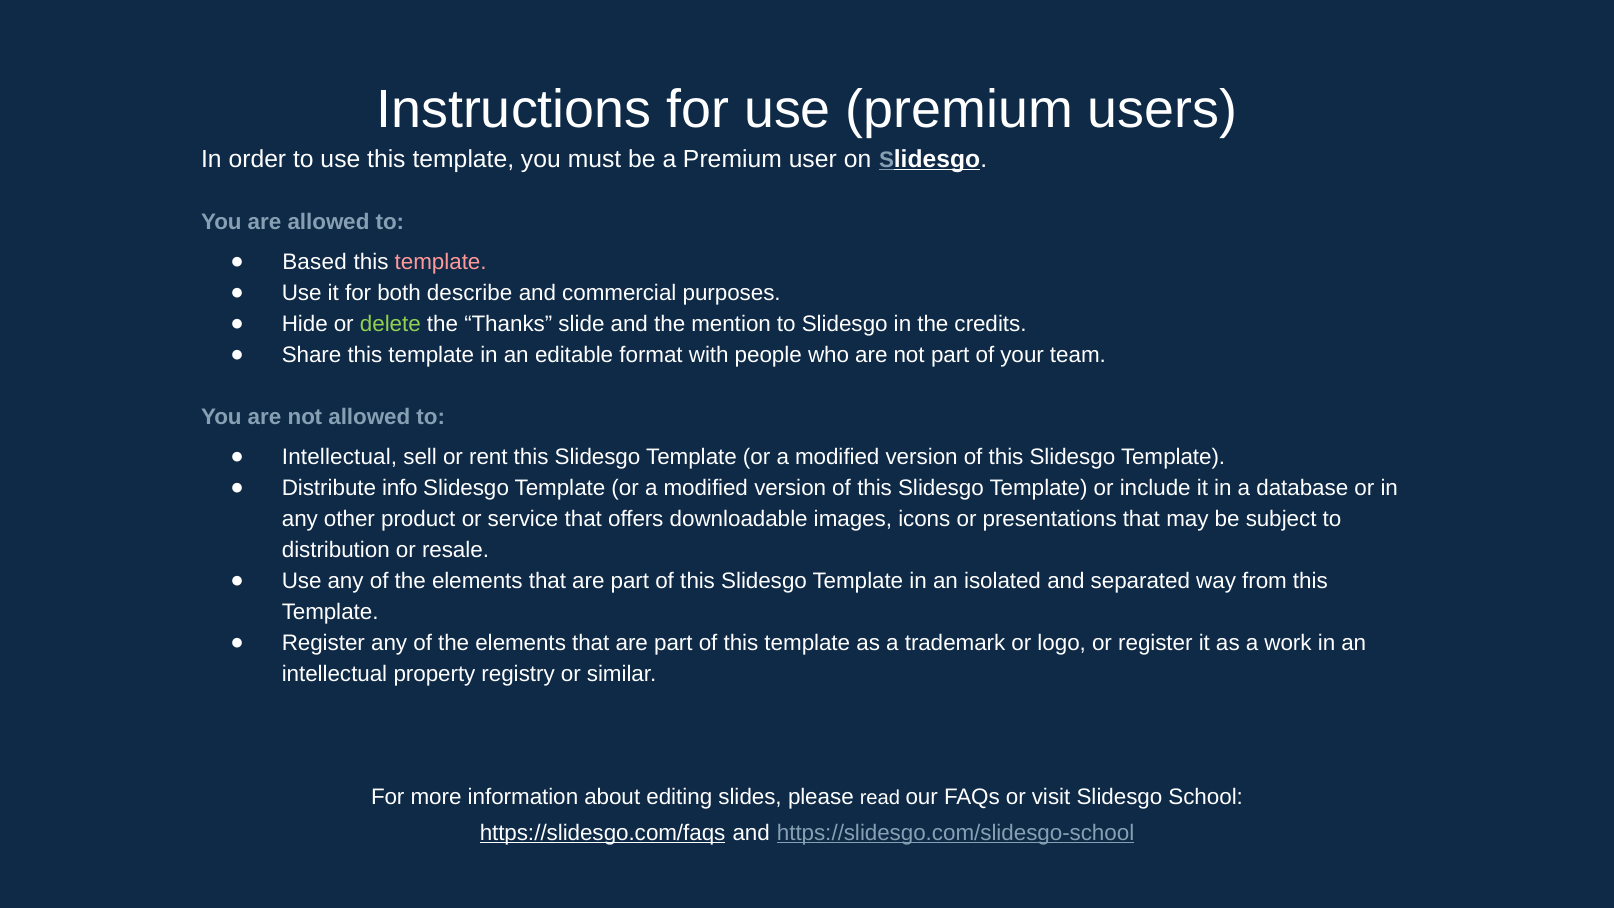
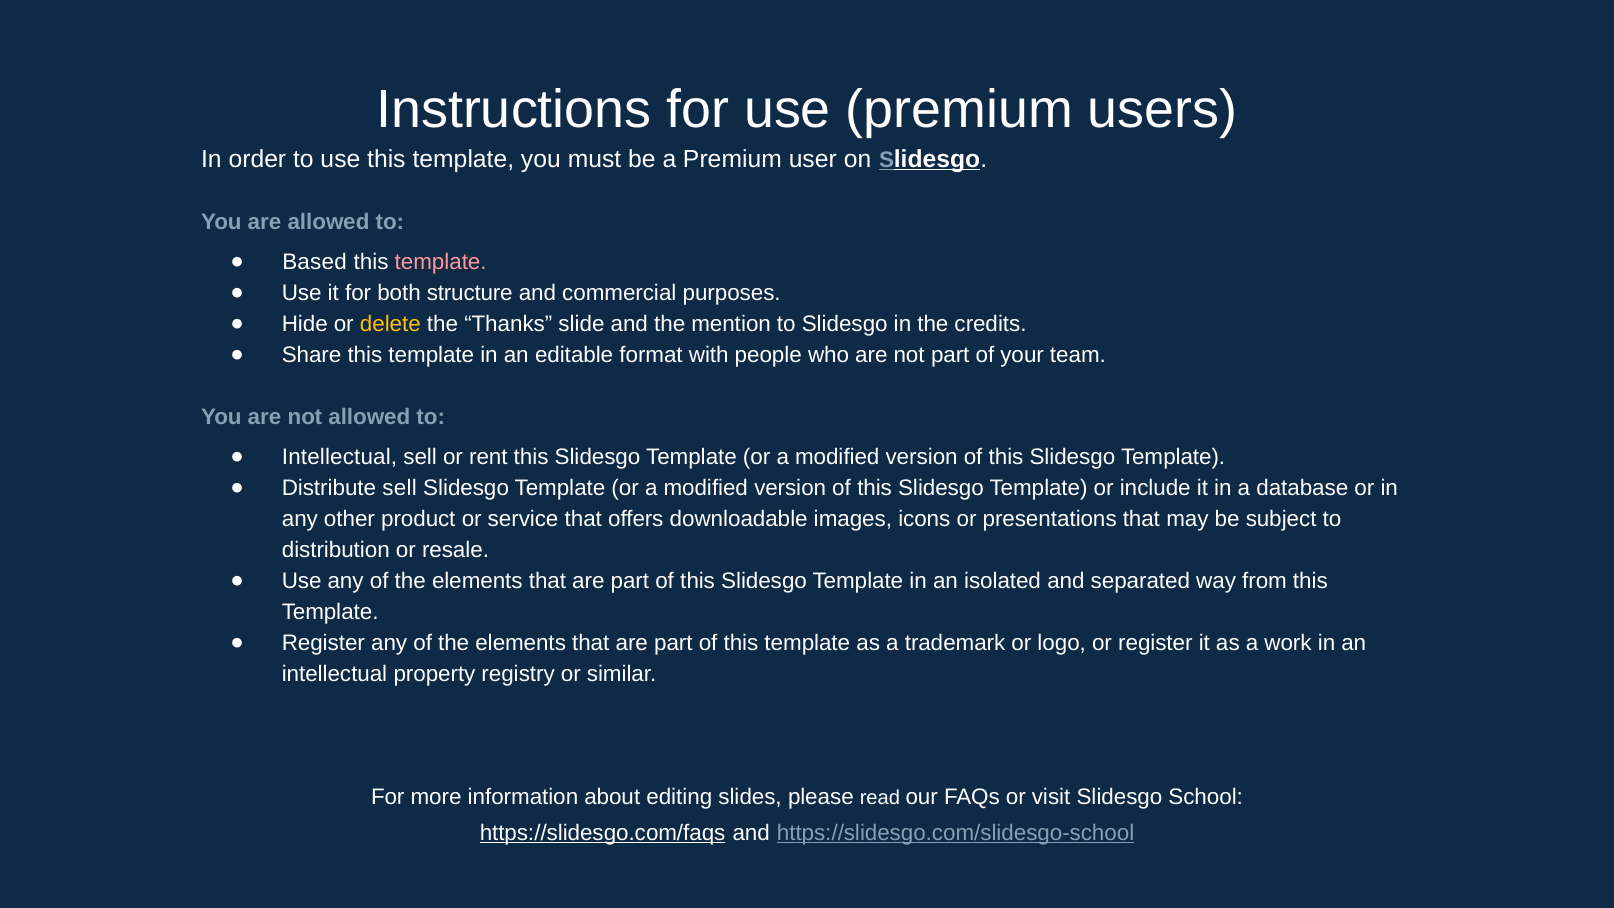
describe: describe -> structure (470, 293)
delete colour: light green -> yellow (390, 324)
Distribute info: info -> sell (400, 488)
